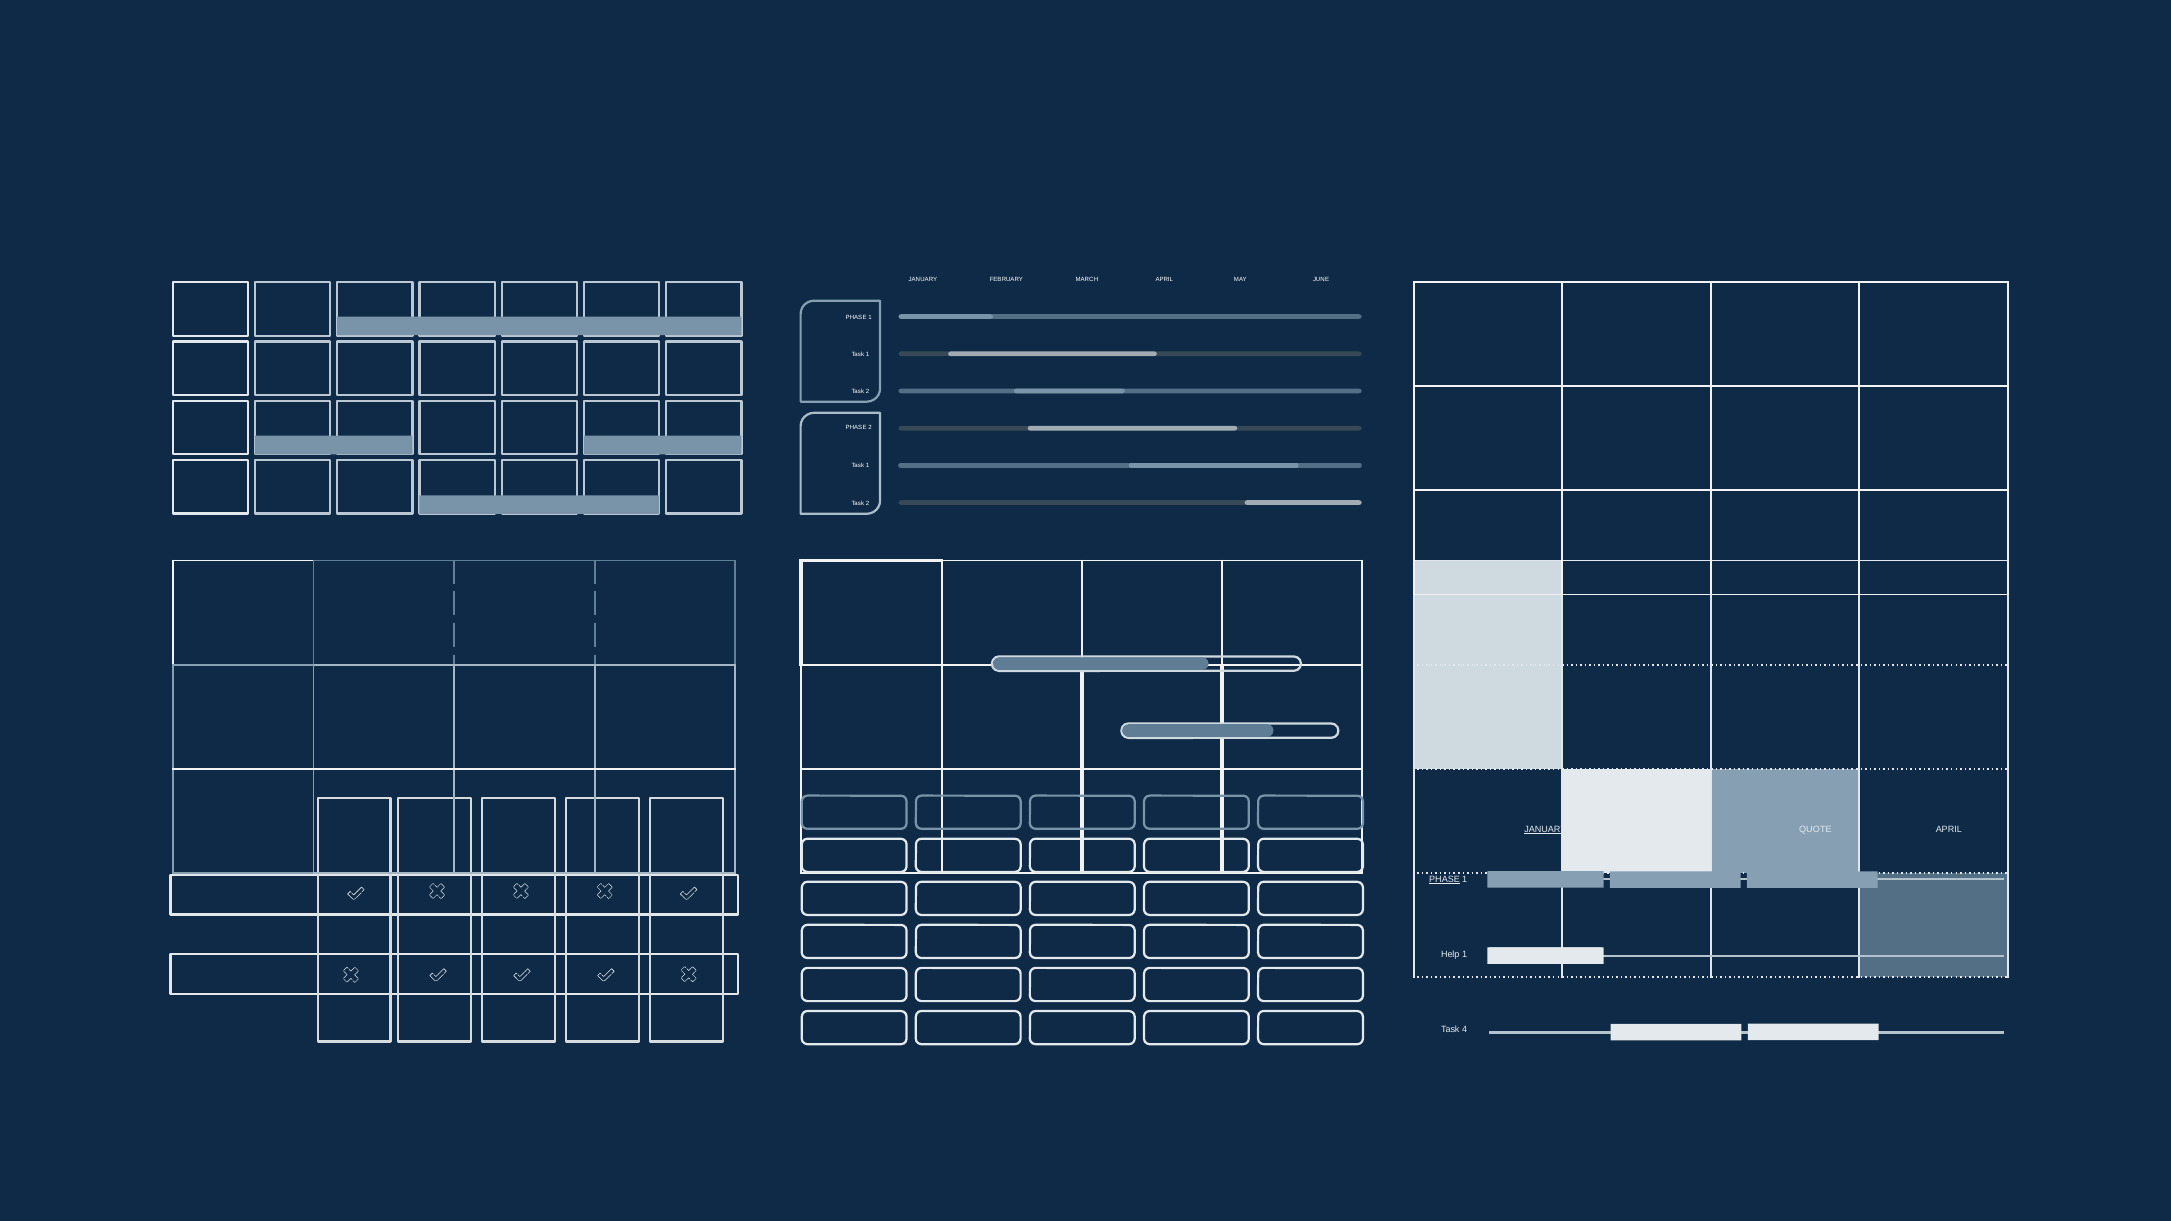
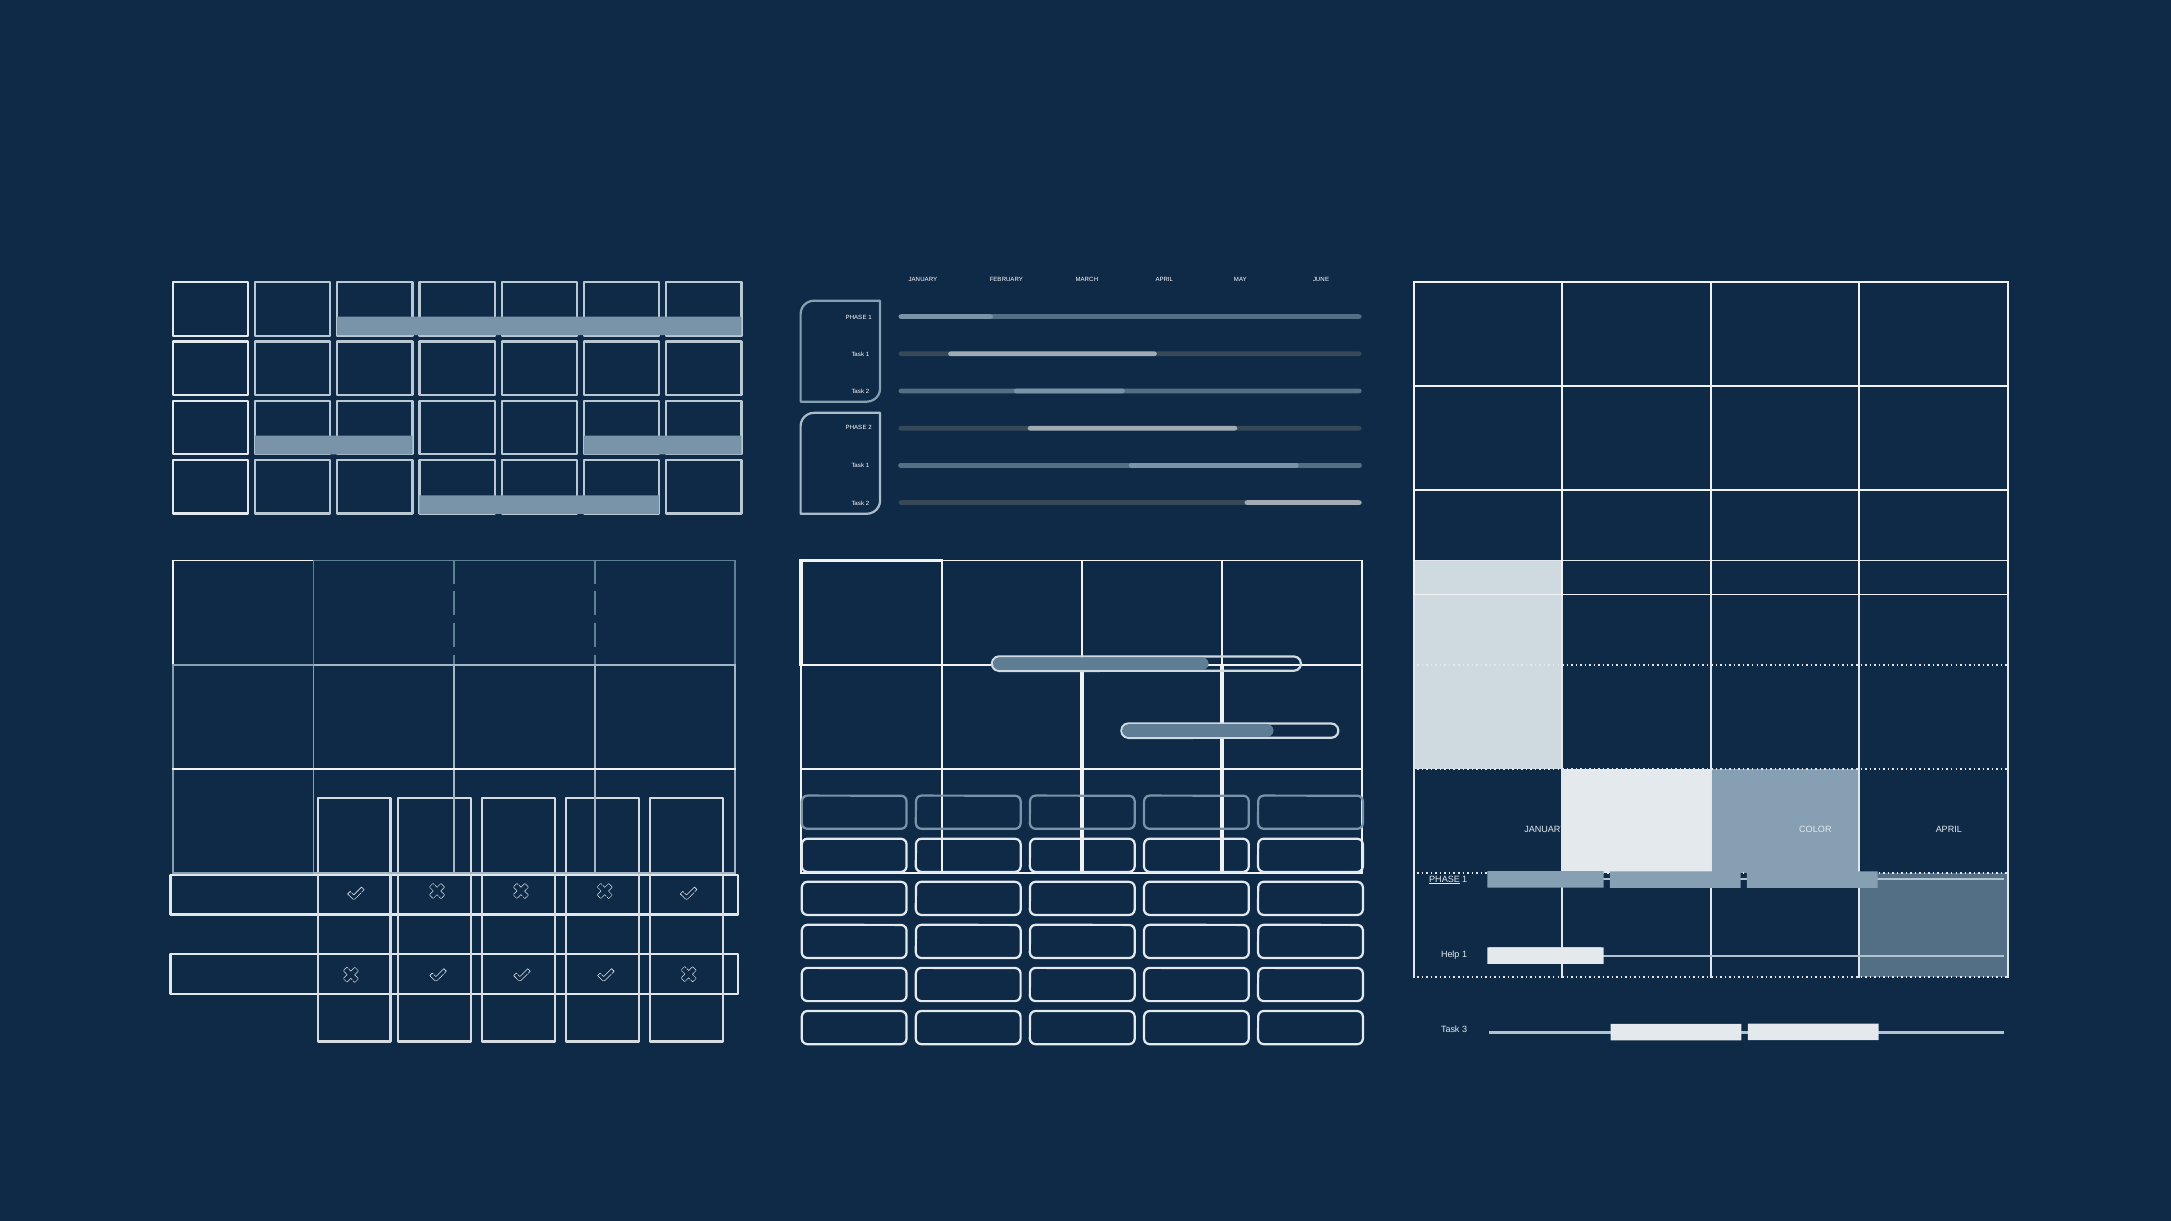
JANUARY underline: present -> none (1545, 830)
QUOTE: QUOTE -> COLOR (1815, 830)
4: 4 -> 3 (1465, 1030)
